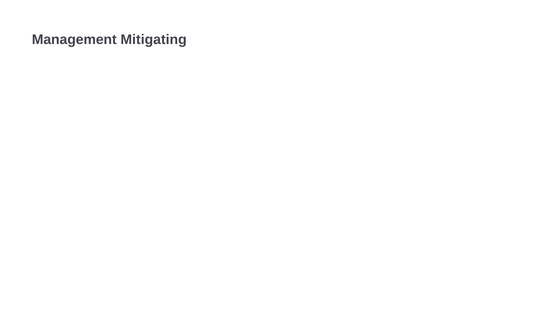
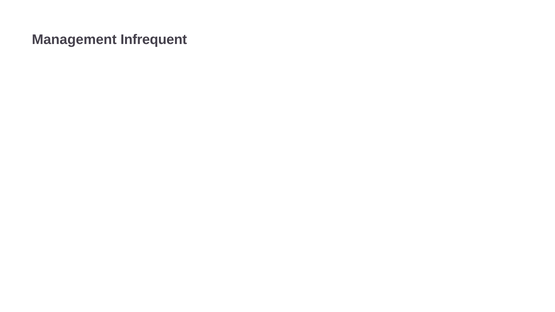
Mitigating: Mitigating -> Infrequent (154, 39)
